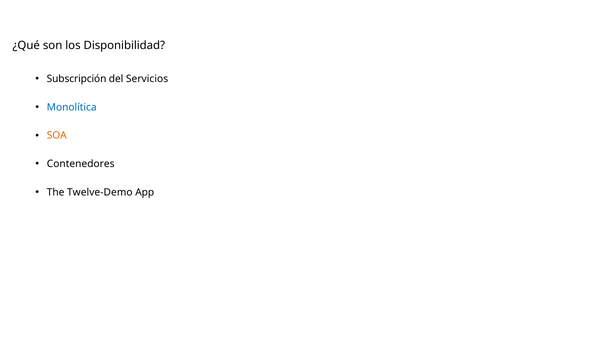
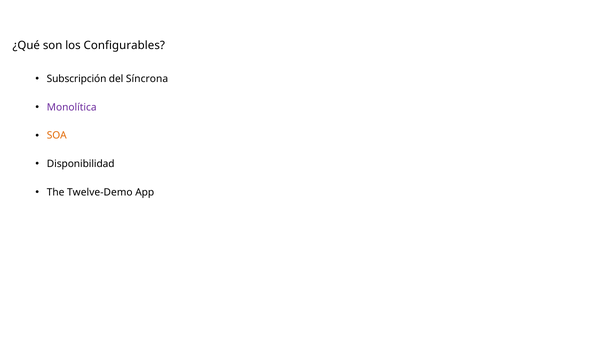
Disponibilidad: Disponibilidad -> Configurables (124, 46)
Servicios: Servicios -> Síncrona (147, 79)
Monolítica colour: blue -> purple (72, 107)
Contenedores: Contenedores -> Disponibilidad (81, 164)
